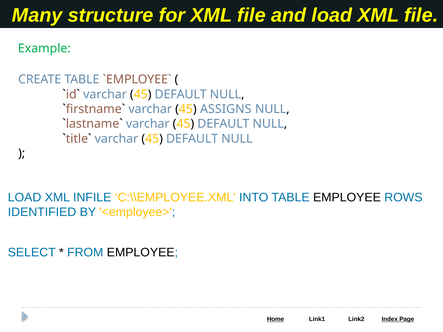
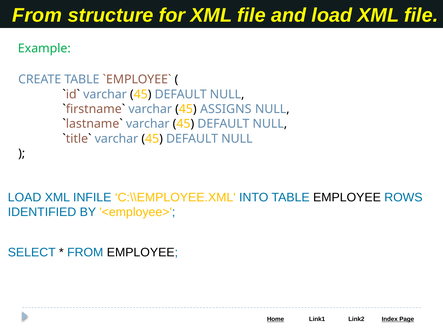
Many: Many -> From (37, 15)
